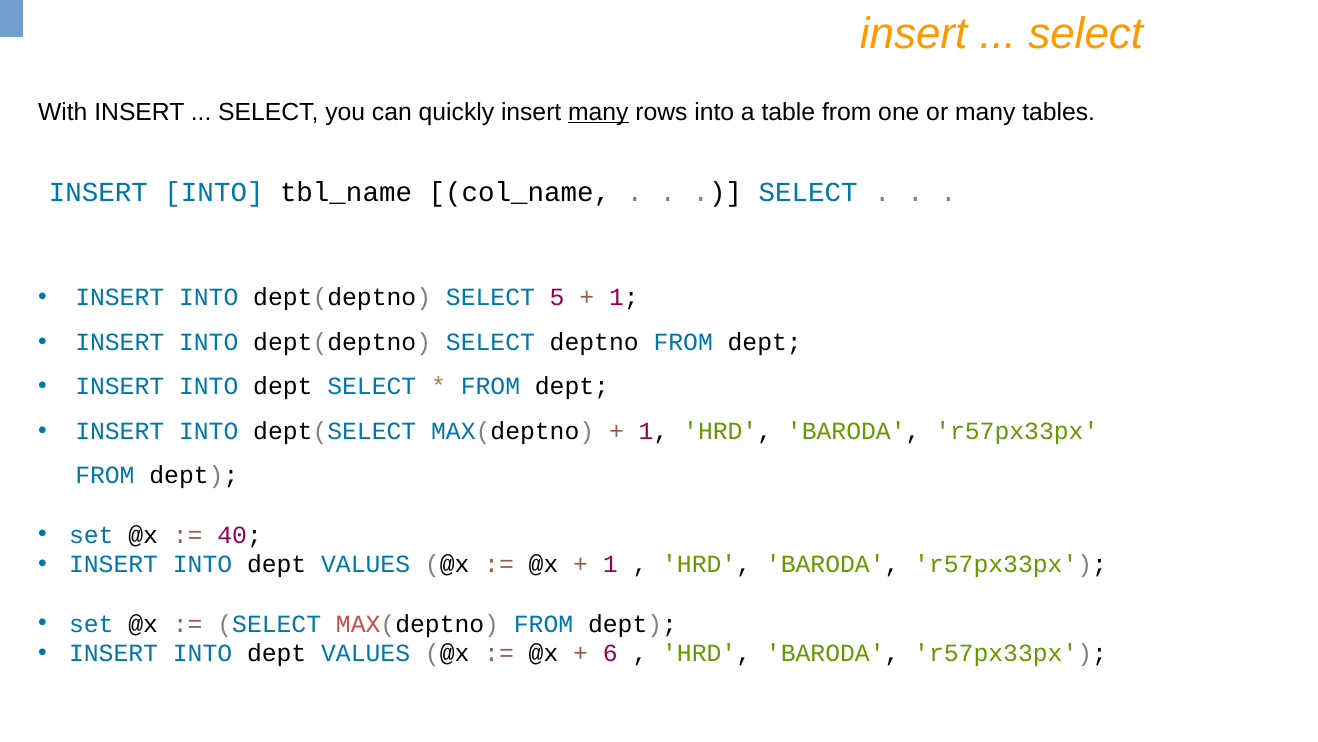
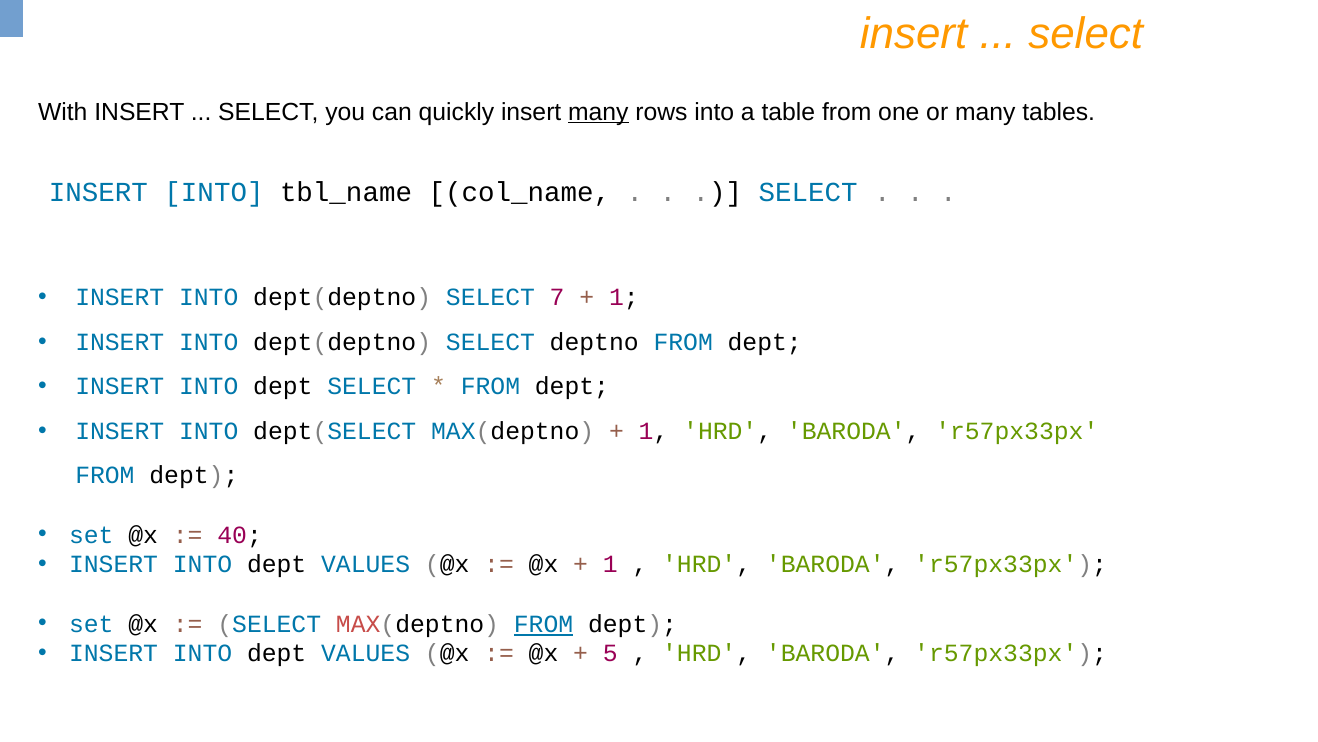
5: 5 -> 7 (557, 297)
FROM underline: none -> present (544, 624)
6: 6 -> 5 (610, 653)
